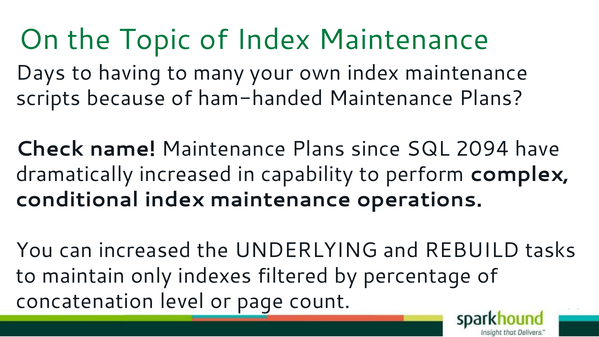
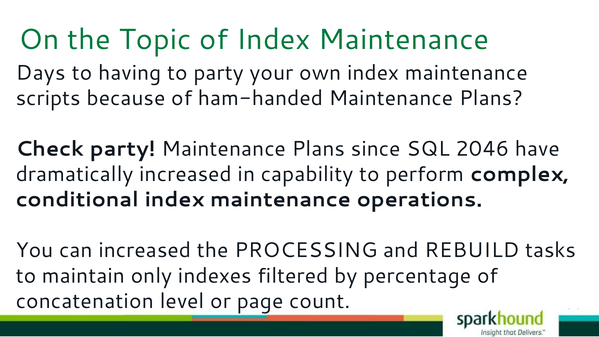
to many: many -> party (219, 73)
Check name: name -> party (123, 149)
2094: 2094 -> 2046 (482, 149)
UNDERLYING: UNDERLYING -> PROCESSING (306, 250)
